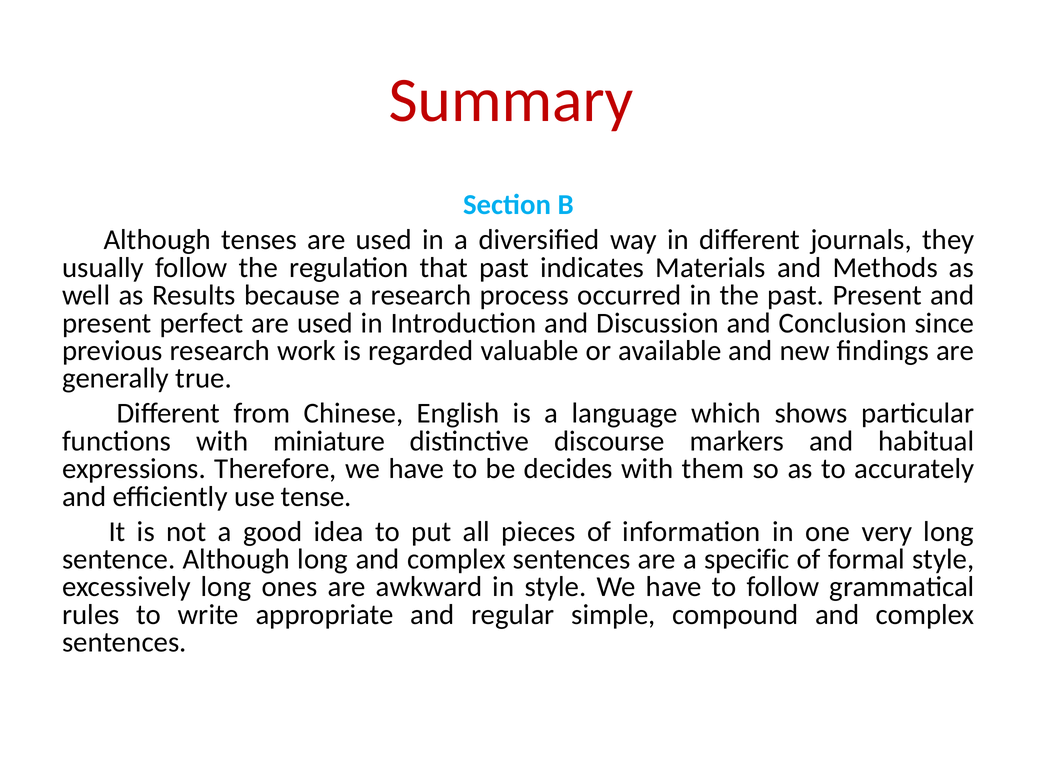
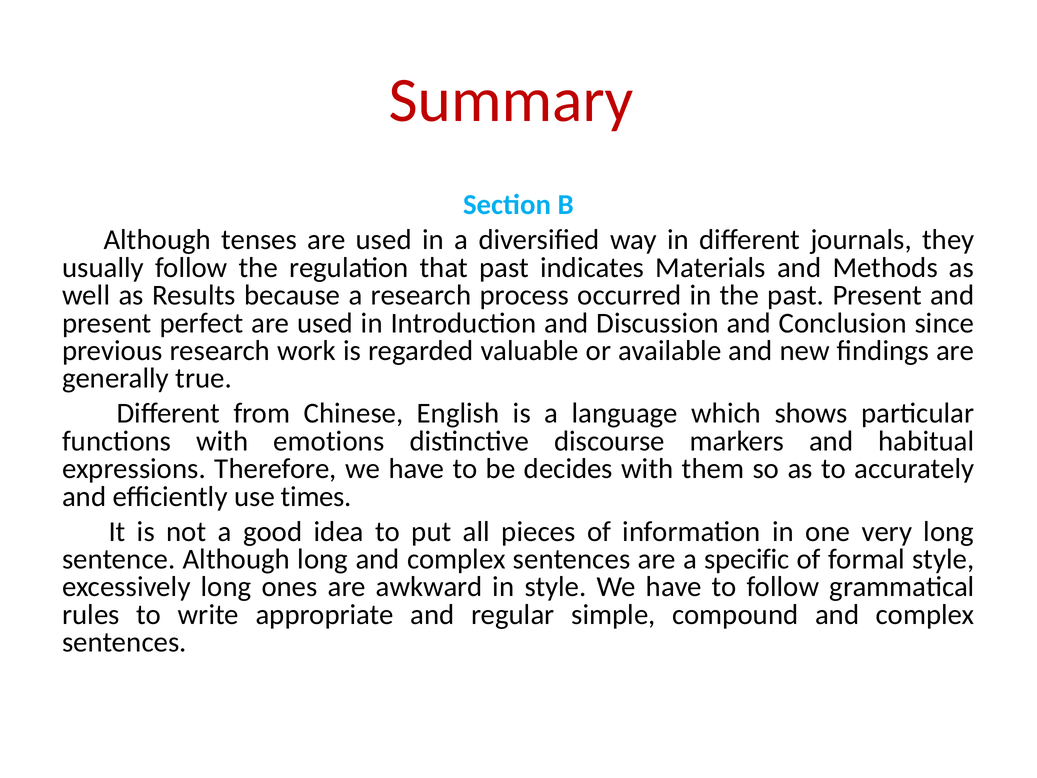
miniature: miniature -> emotions (329, 441)
tense: tense -> times (316, 496)
